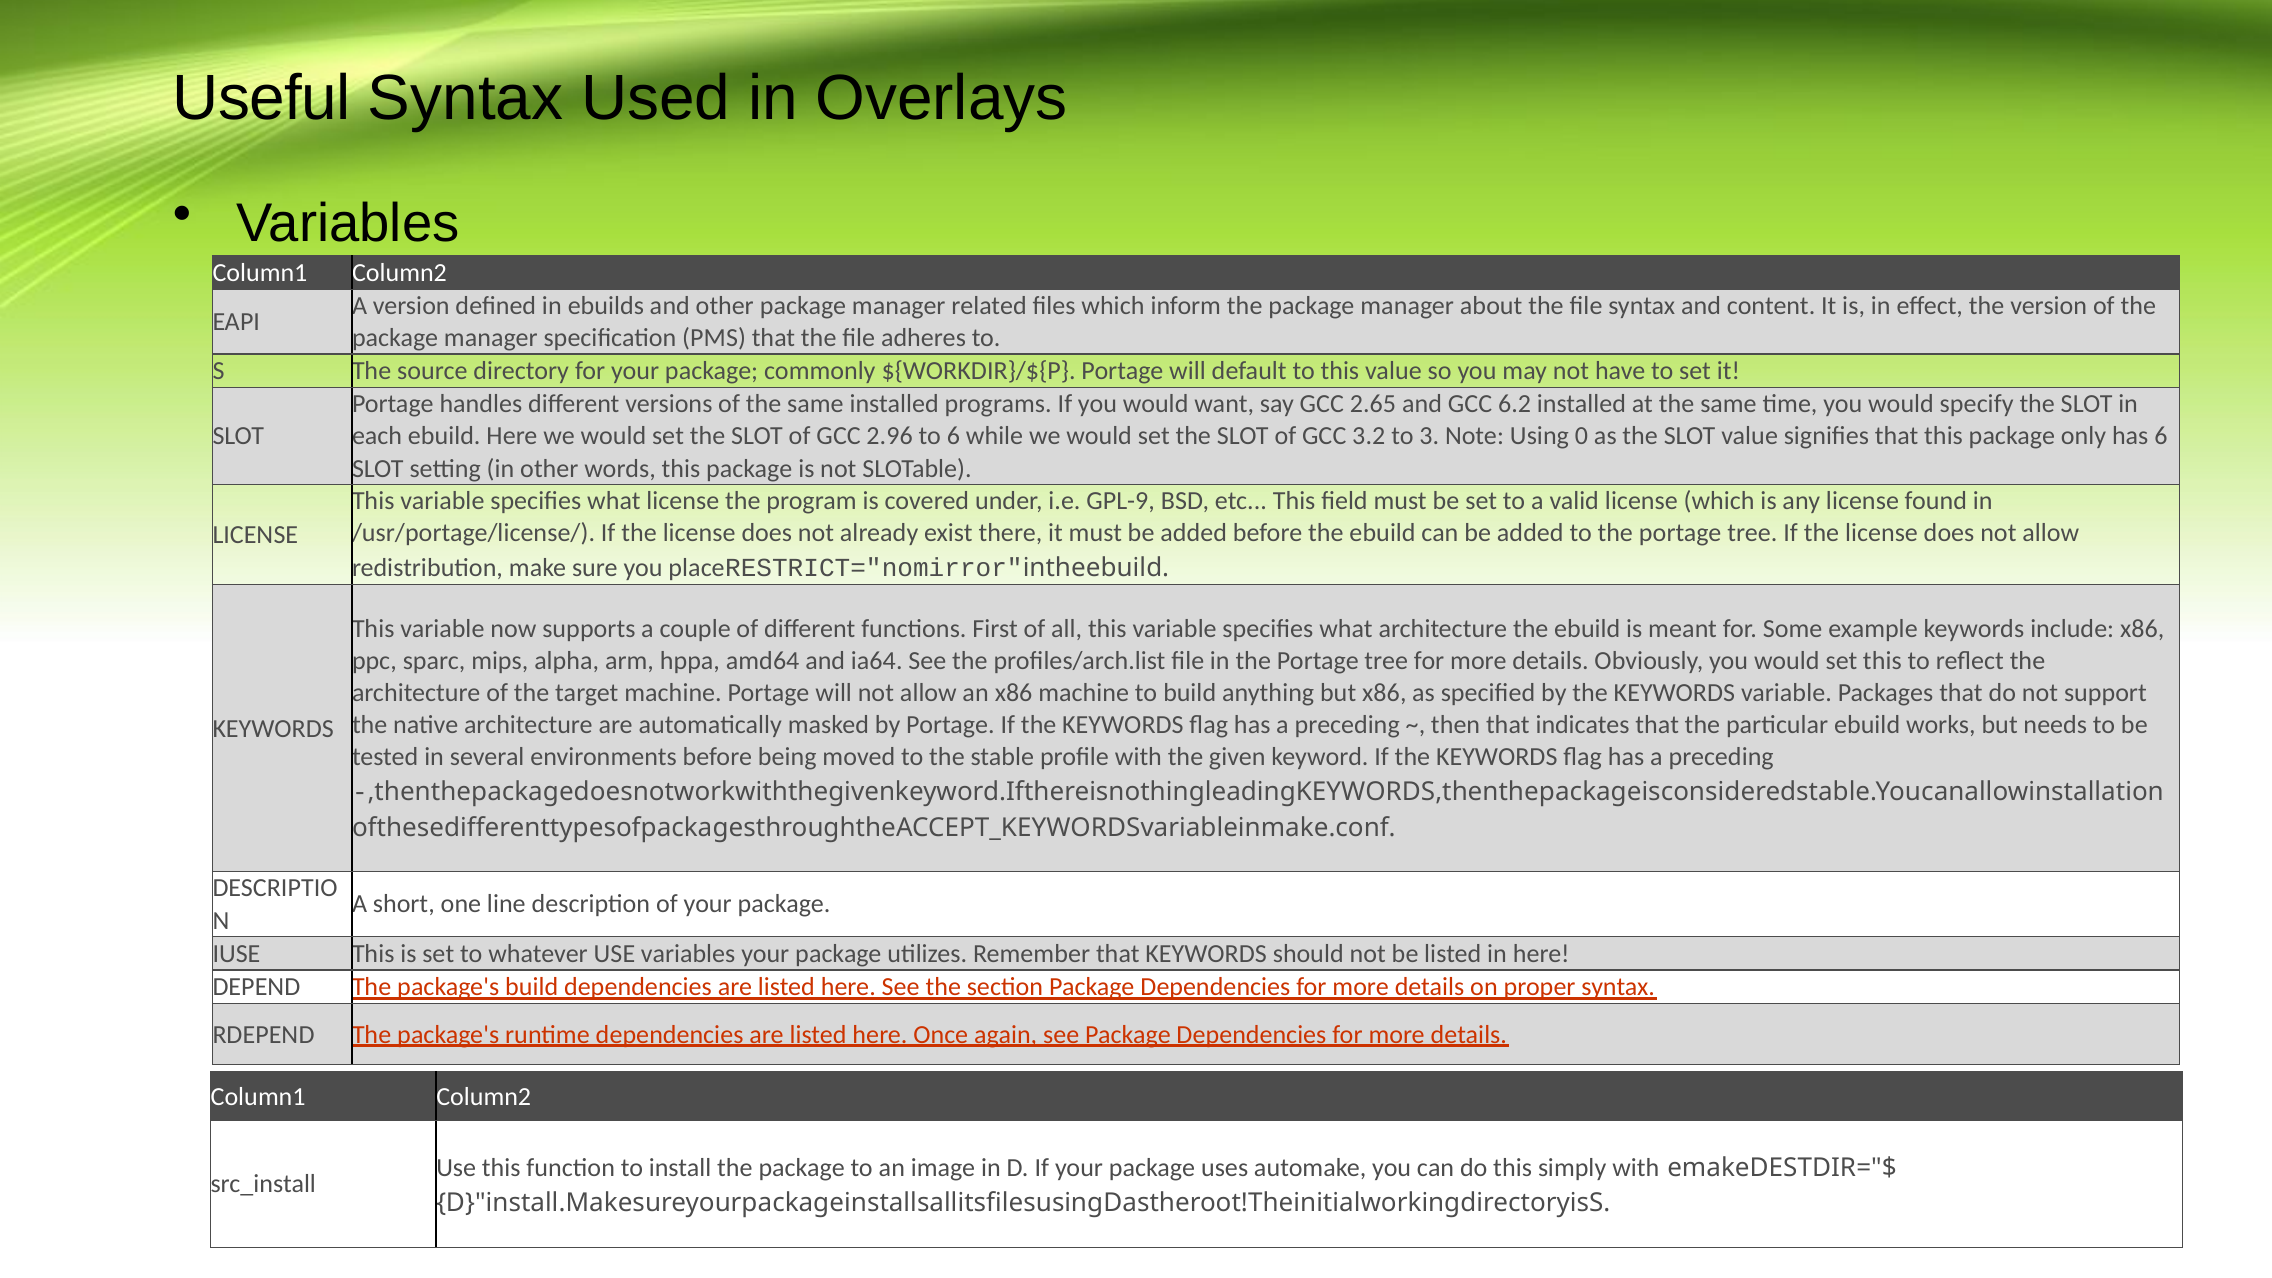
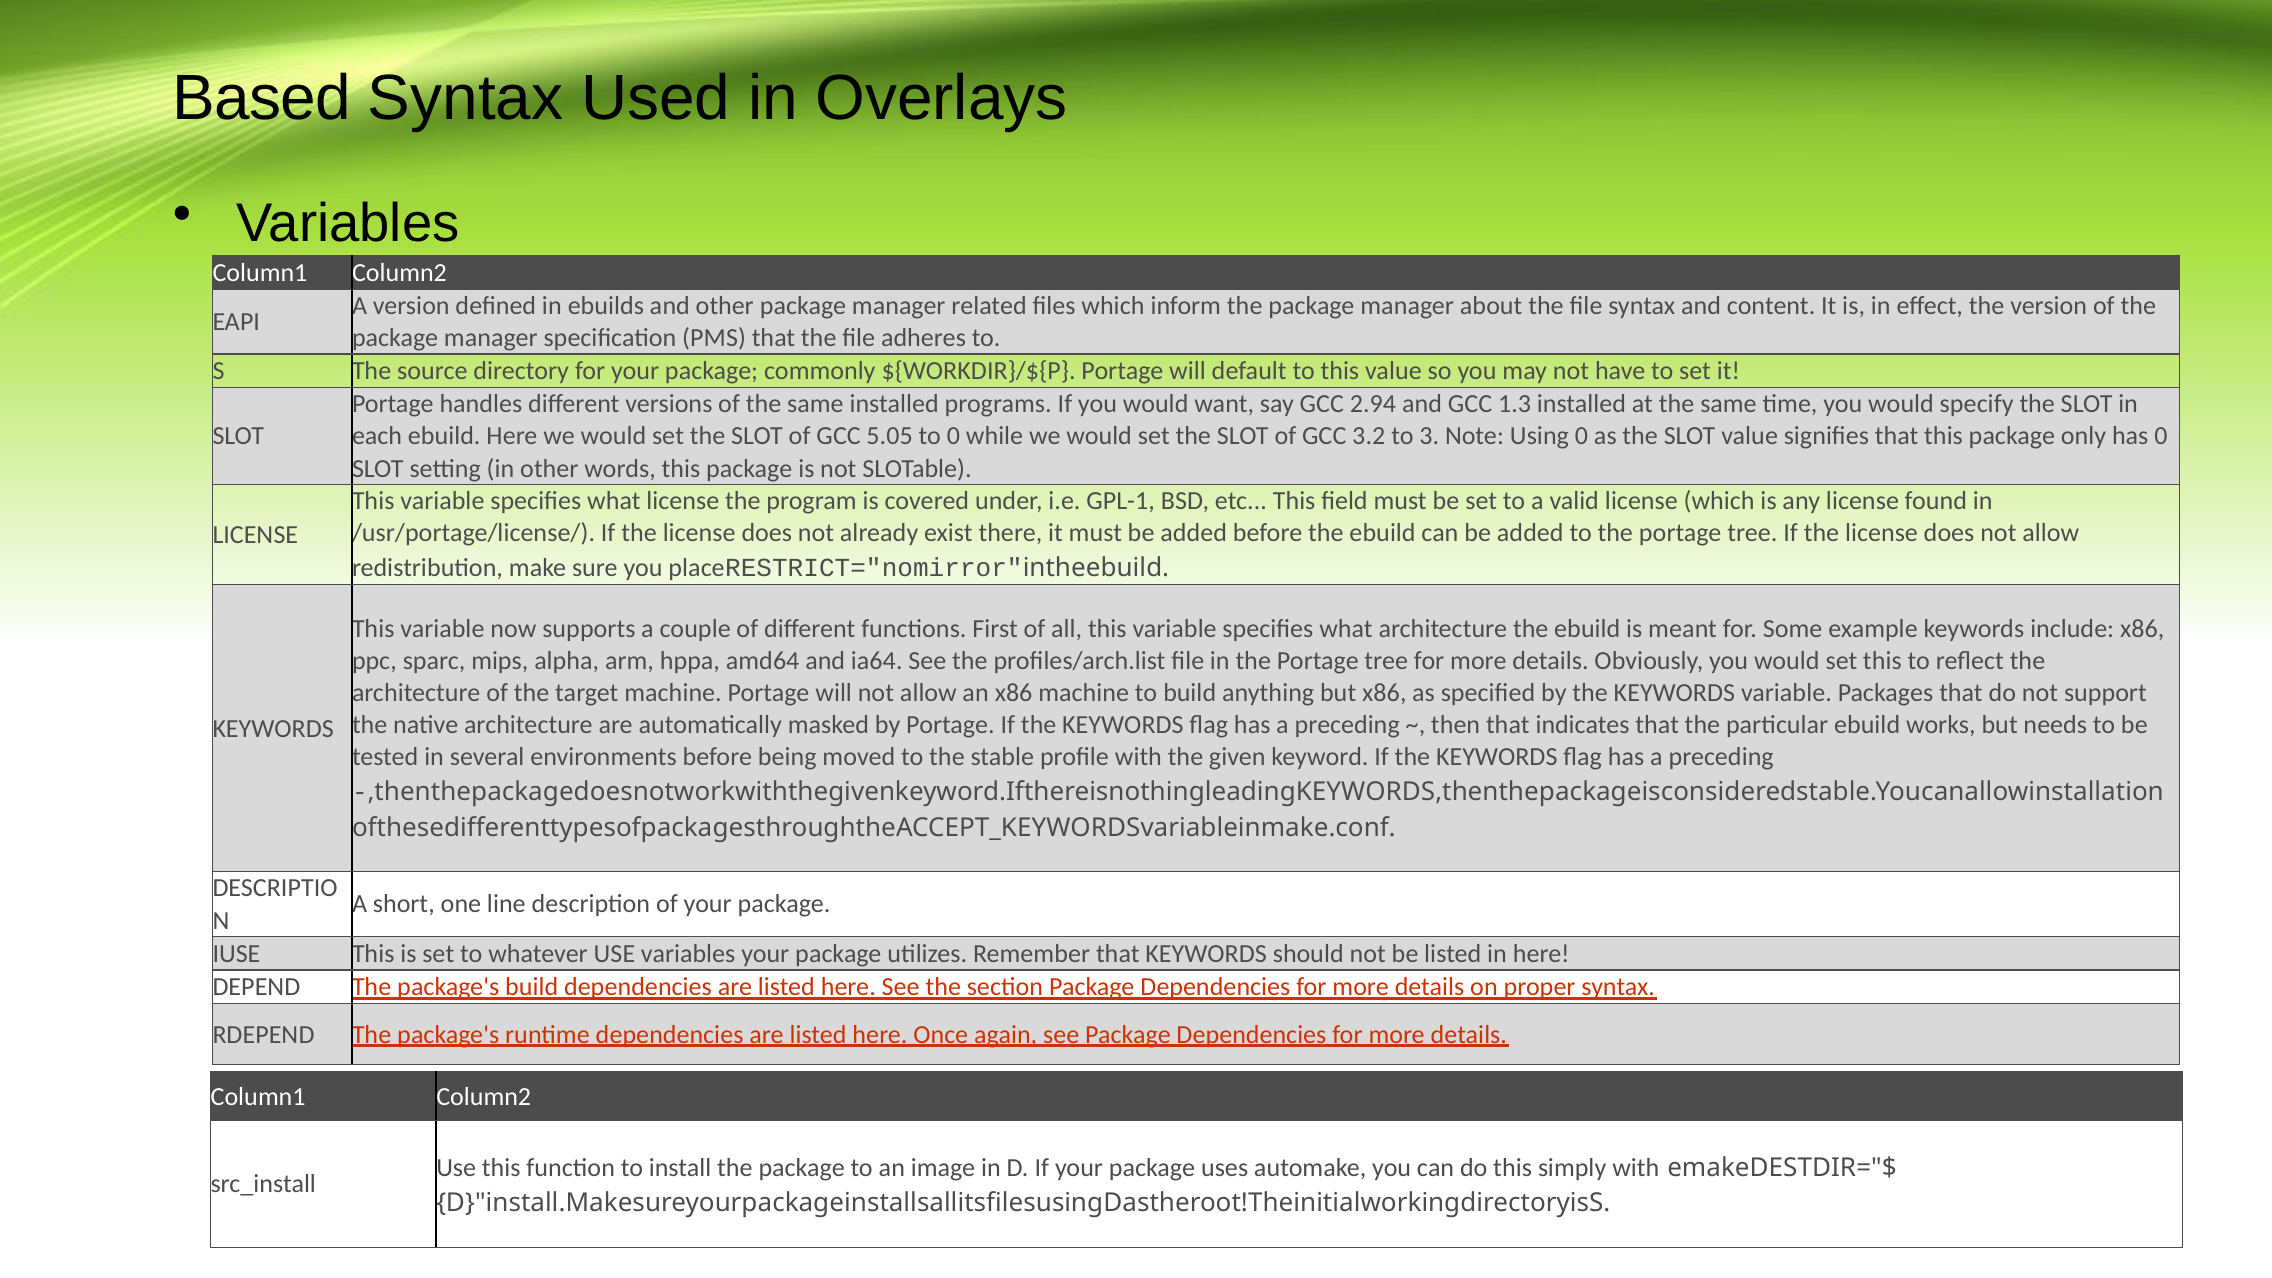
Useful: Useful -> Based (262, 98)
2.65: 2.65 -> 2.94 (1373, 404)
6.2: 6.2 -> 1.3 (1515, 404)
2.96: 2.96 -> 5.05 (890, 436)
to 6: 6 -> 0 (954, 436)
has 6: 6 -> 0 (2161, 436)
GPL-9: GPL-9 -> GPL-1 (1121, 501)
